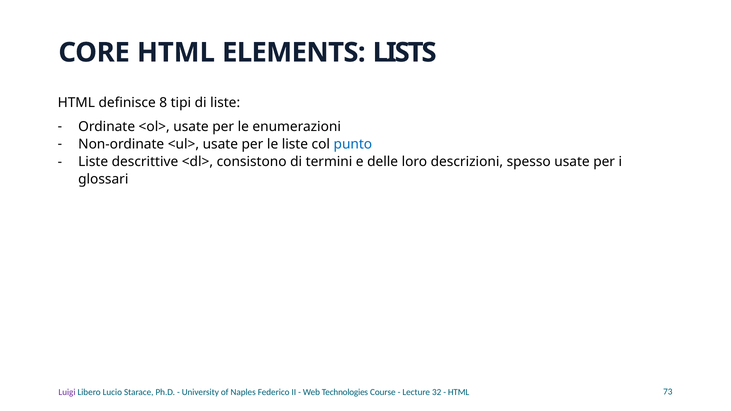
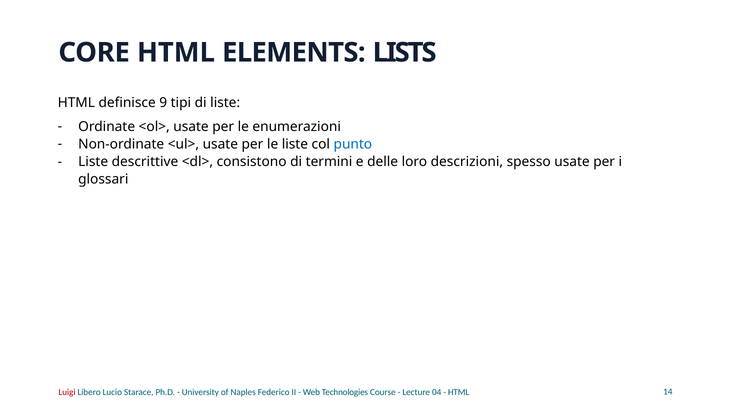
8: 8 -> 9 (163, 103)
Luigi colour: purple -> red (67, 392)
32: 32 -> 04 (437, 392)
73: 73 -> 14 (668, 392)
